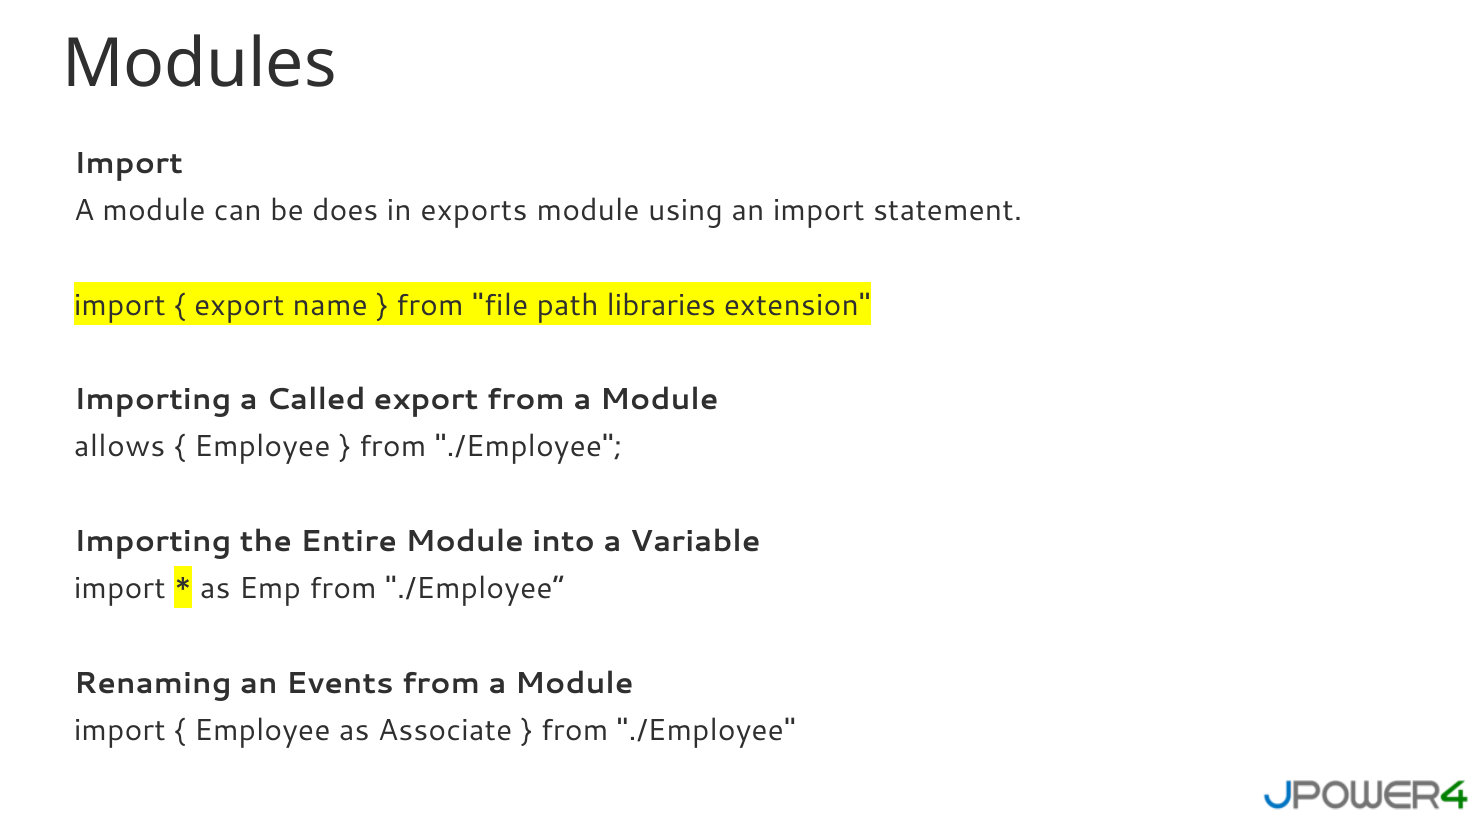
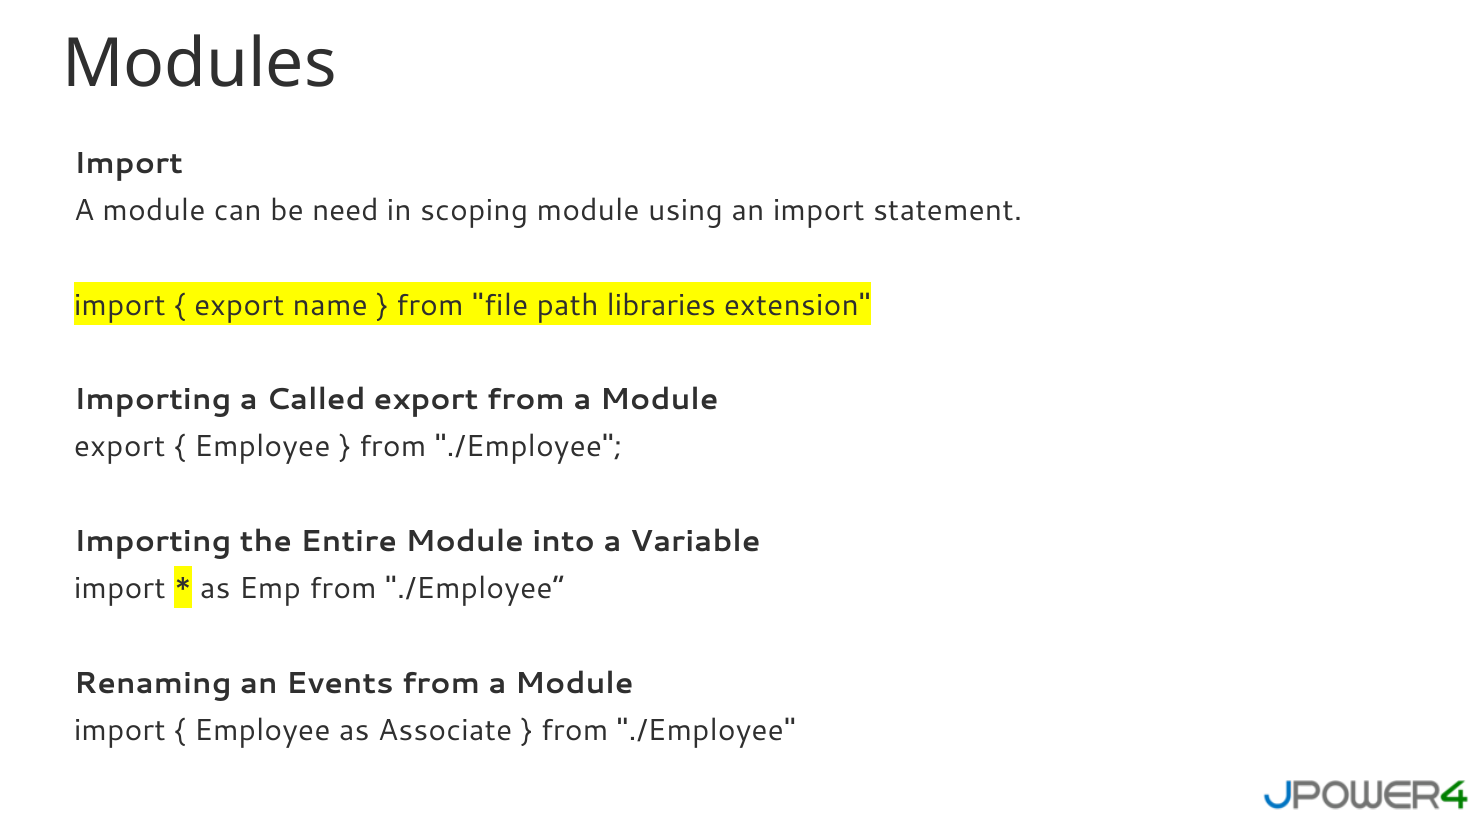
does: does -> need (345, 211)
exports: exports -> scoping (474, 211)
allows: allows -> export (120, 447)
